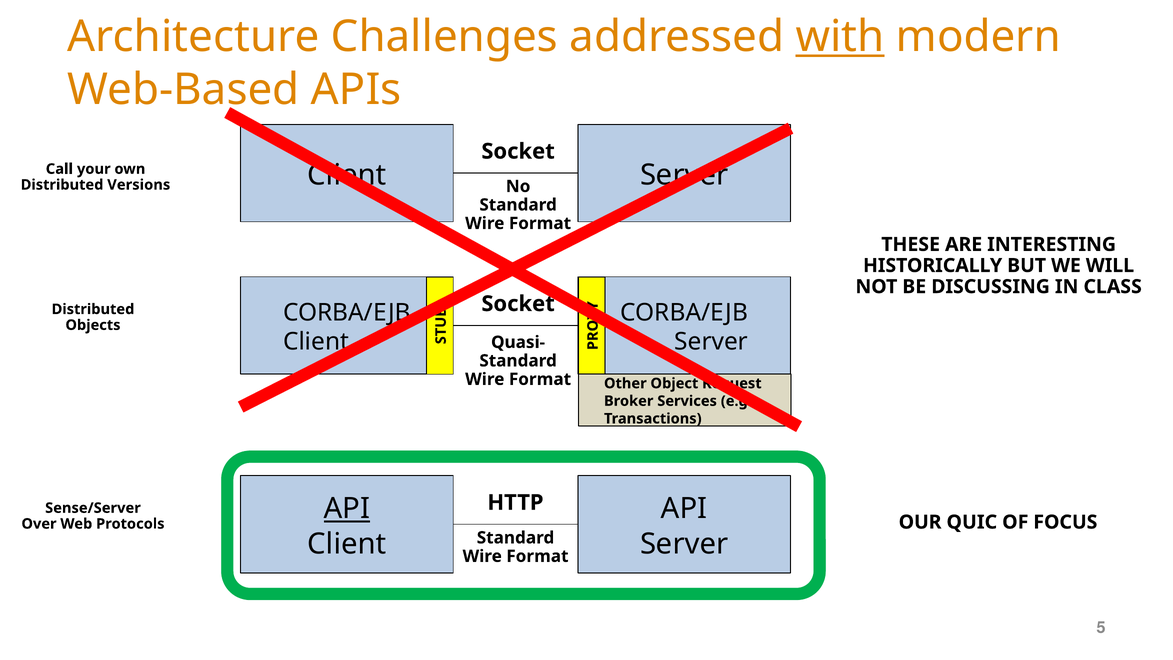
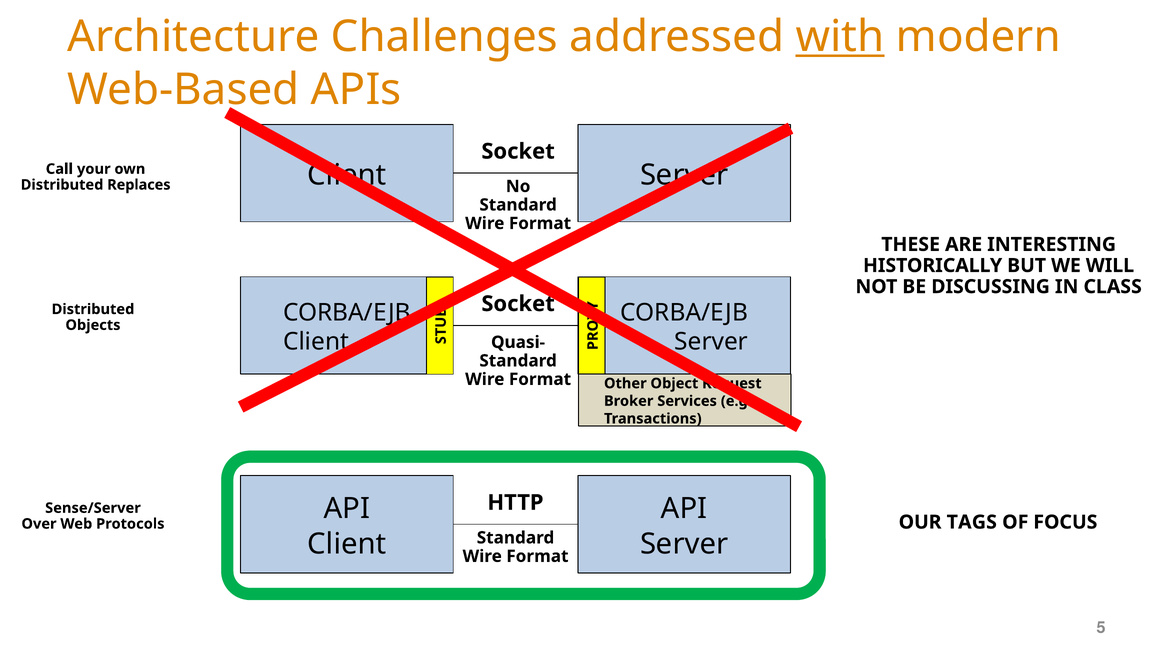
Versions: Versions -> Replaces (139, 185)
API underline: present -> none (347, 509)
QUIC: QUIC -> TAGS (972, 522)
